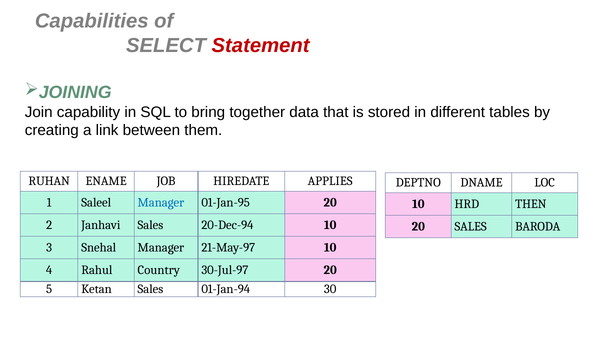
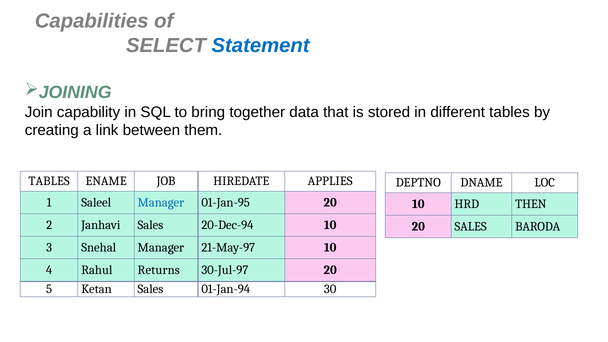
Statement colour: red -> blue (261, 46)
RUHAN: RUHAN -> TABLES (49, 181)
Country: Country -> Returns (159, 270)
